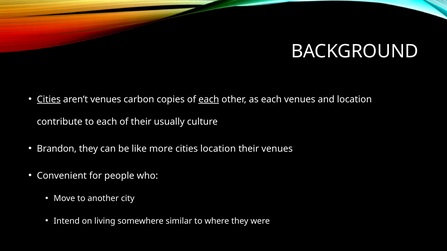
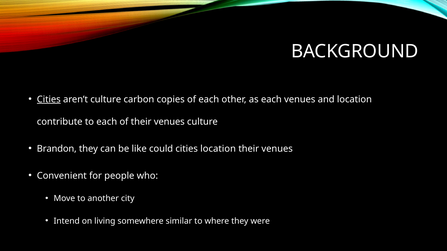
aren’t venues: venues -> culture (106, 100)
each underline: present -> none (209, 100)
of their usually: usually -> venues (169, 122)
more: more -> could (161, 149)
